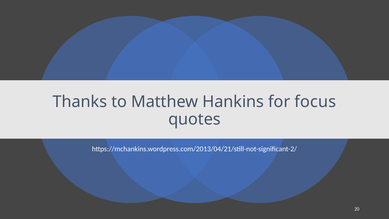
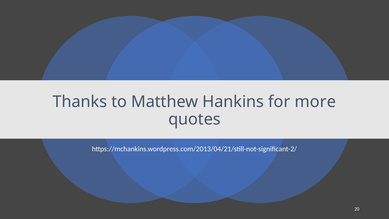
focus: focus -> more (315, 102)
